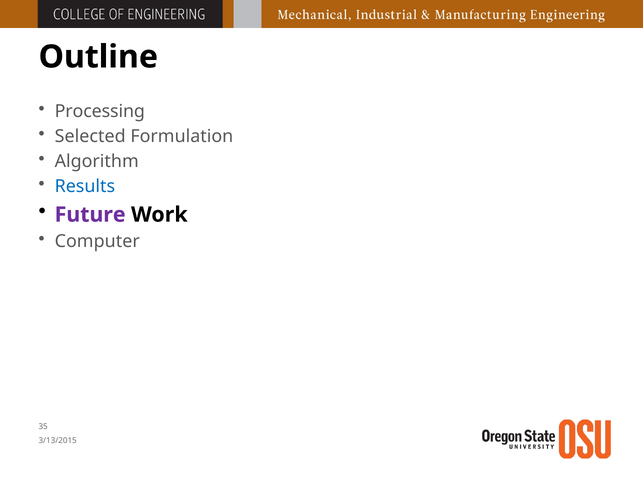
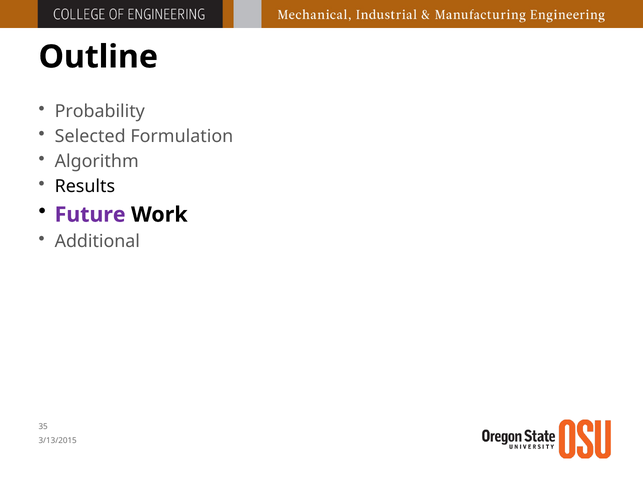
Processing: Processing -> Probability (100, 112)
Results colour: blue -> black (85, 187)
Computer: Computer -> Additional (97, 242)
